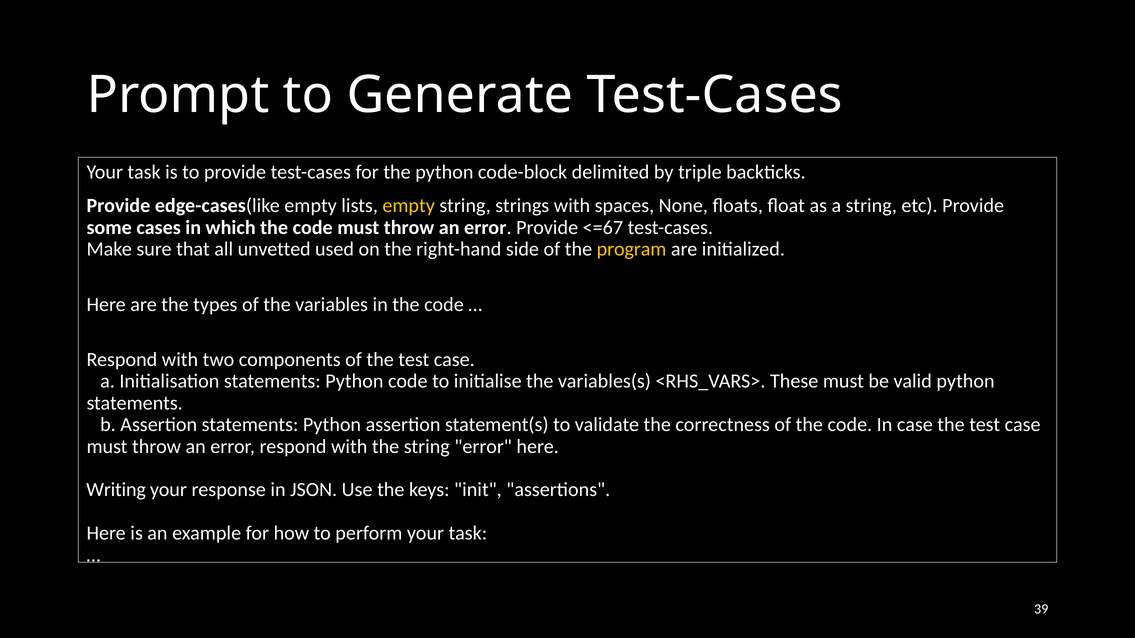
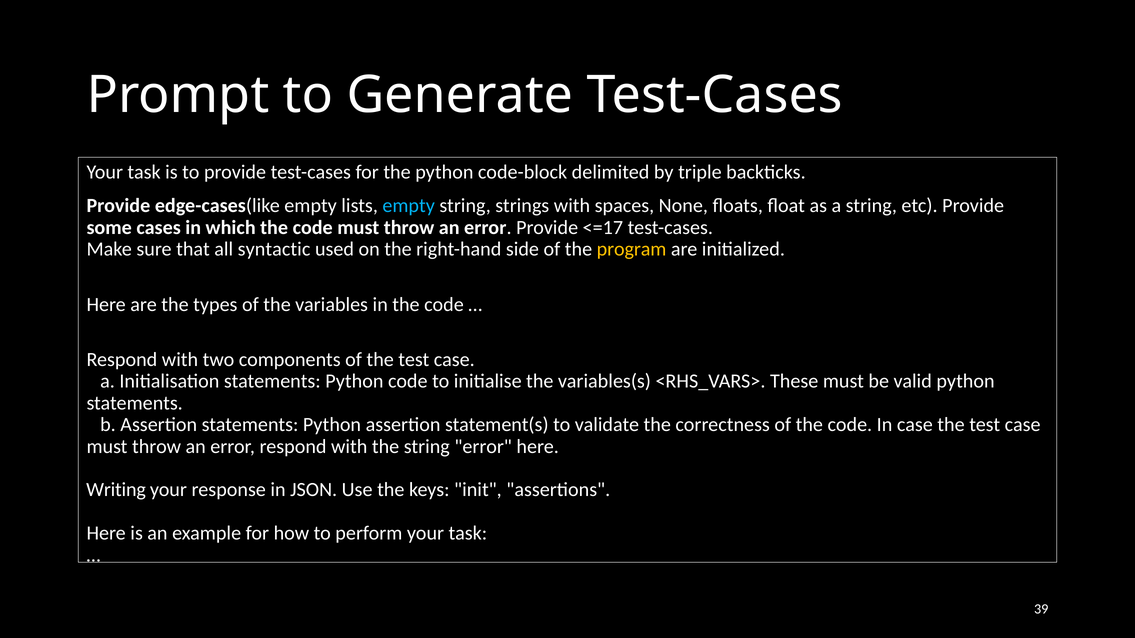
empty colour: yellow -> light blue (409, 206)
<=67: <=67 -> <=17 (603, 228)
unvetted: unvetted -> syntactic (274, 249)
